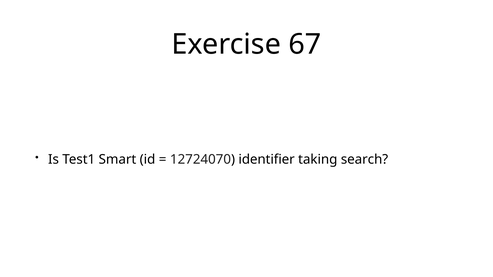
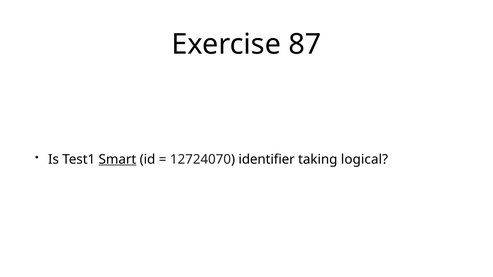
67: 67 -> 87 (305, 44)
Smart underline: none -> present (117, 159)
search: search -> logical (364, 159)
